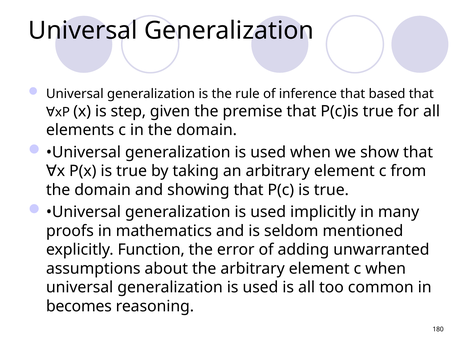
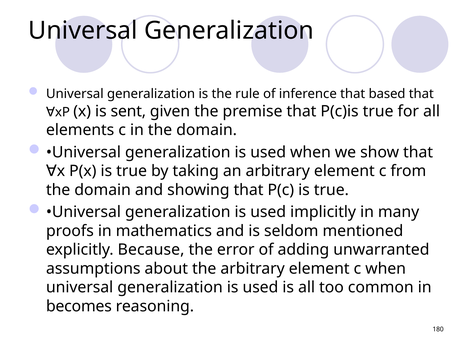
step: step -> sent (128, 111)
Function: Function -> Because (151, 250)
